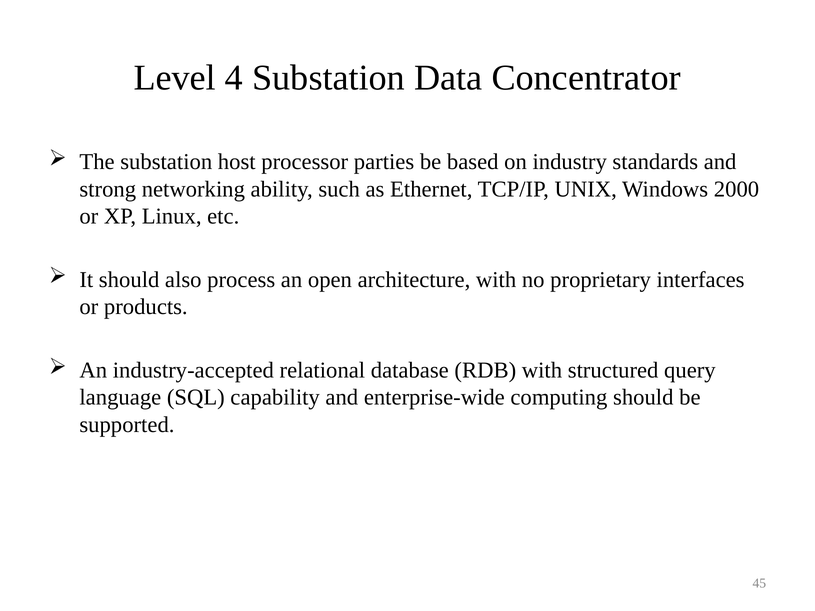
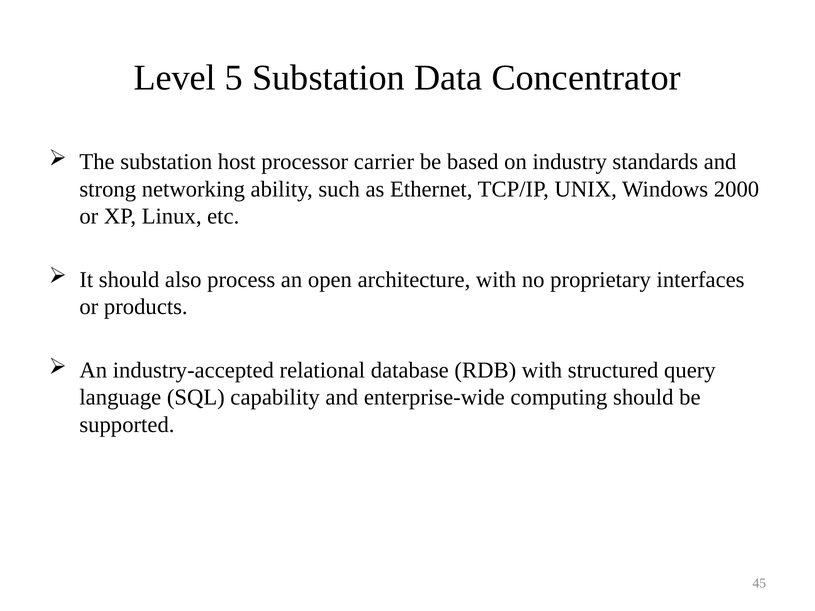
4: 4 -> 5 (234, 78)
parties: parties -> carrier (384, 162)
